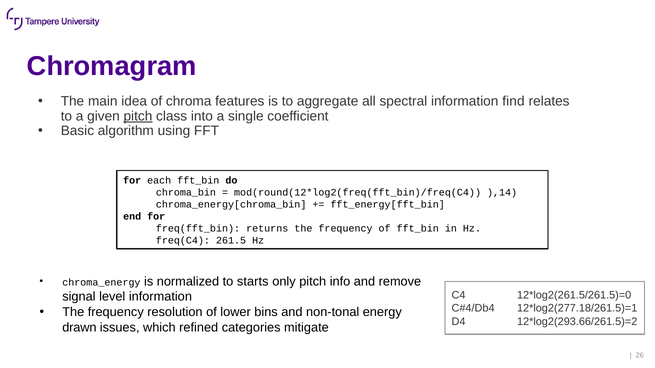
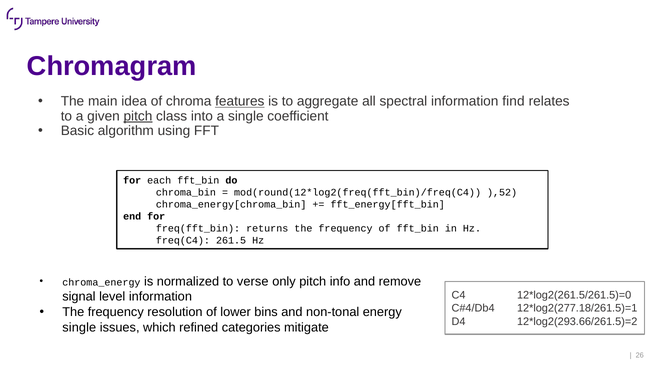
features underline: none -> present (240, 101)
),14: ),14 -> ),52 (502, 193)
starts: starts -> verse (253, 282)
drawn: drawn -> single (79, 328)
